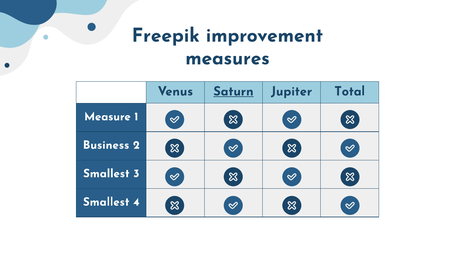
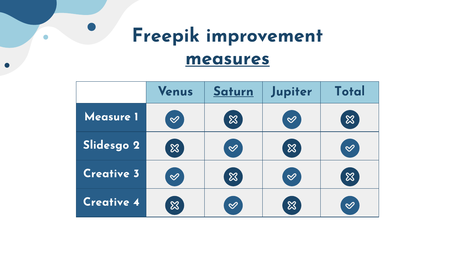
measures underline: none -> present (228, 58)
Business: Business -> Slidesgo (106, 145)
Smallest: Smallest -> Creative (106, 173)
Smallest: Smallest -> Creative (106, 202)
